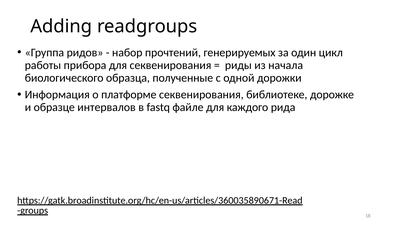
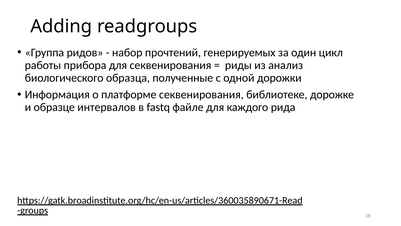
начала: начала -> анализ (286, 65)
